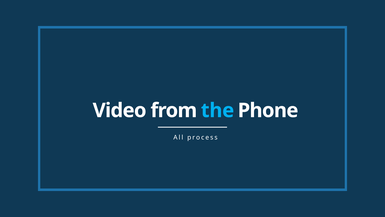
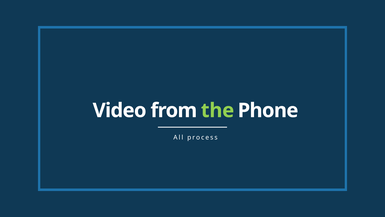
the colour: light blue -> light green (218, 110)
